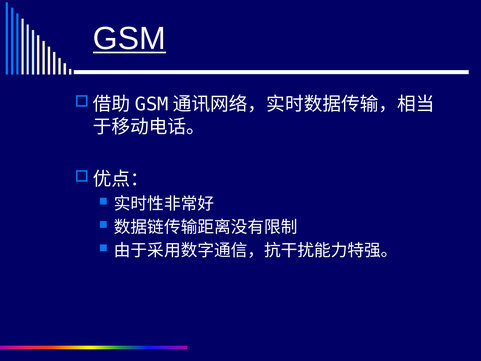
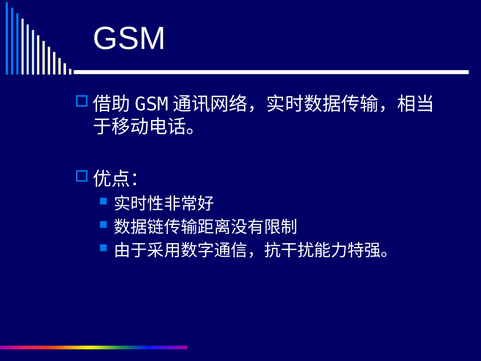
GSM underline: present -> none (129, 39)
